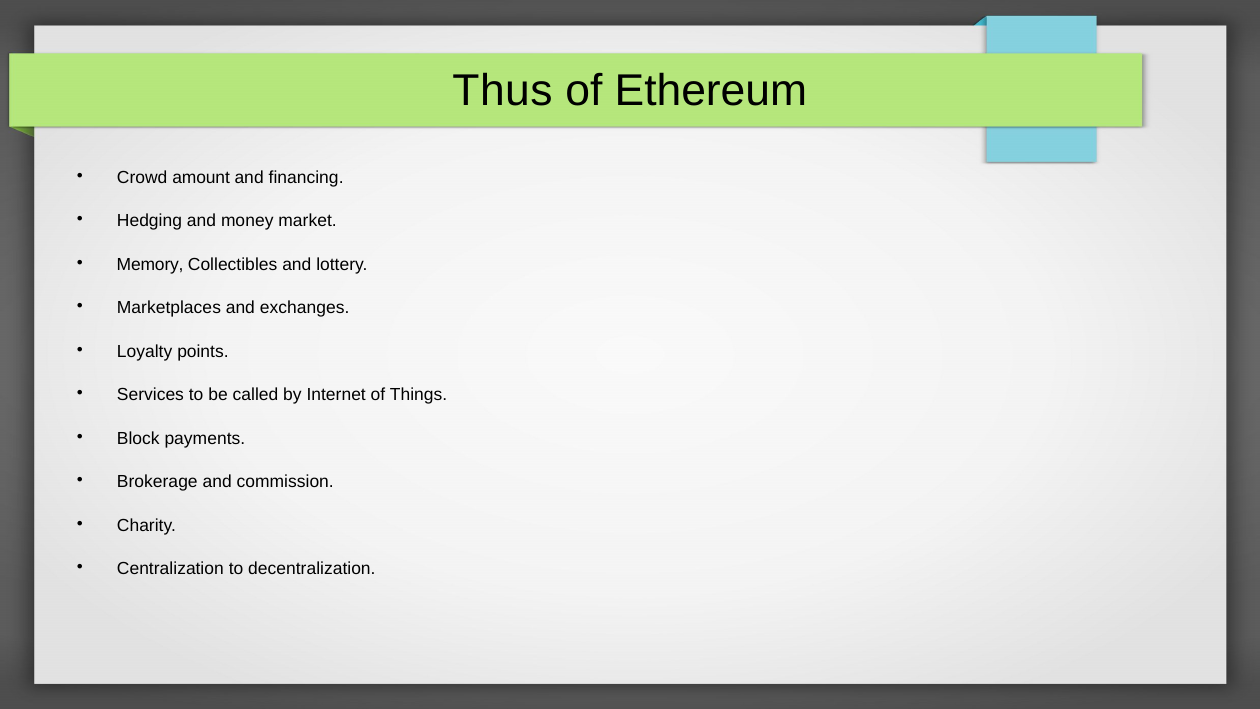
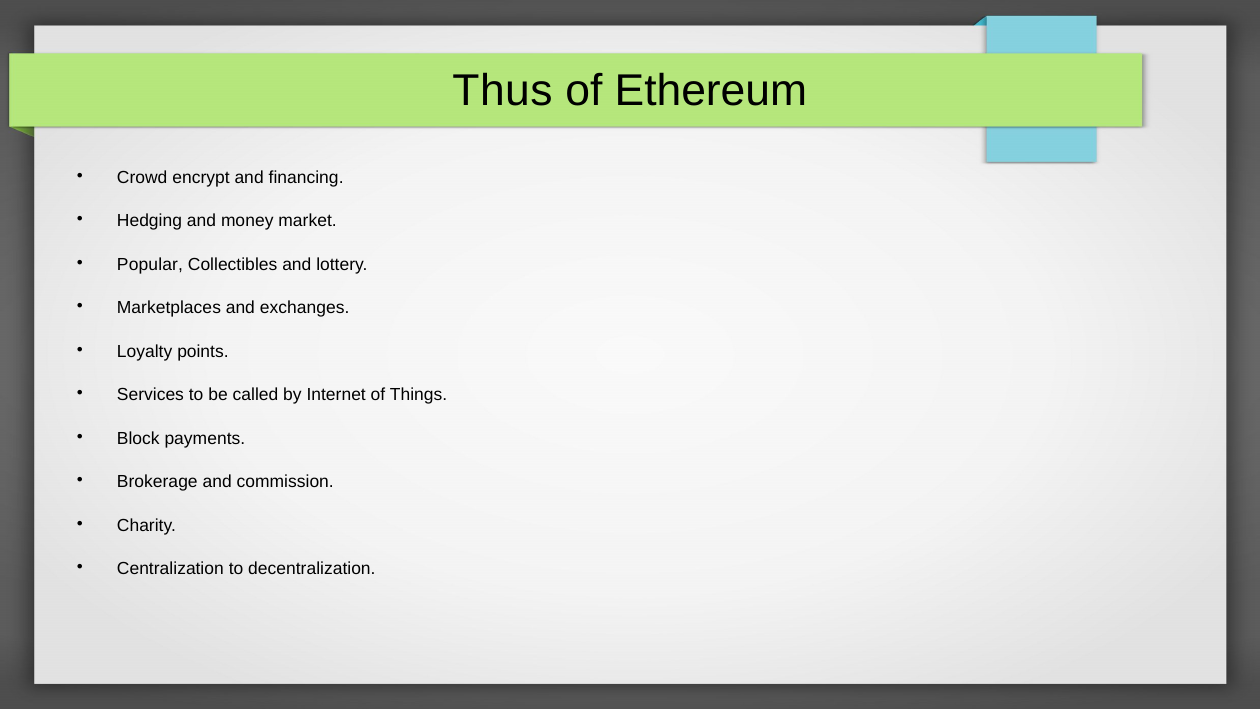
amount: amount -> encrypt (201, 177)
Memory: Memory -> Popular (150, 264)
